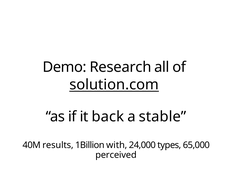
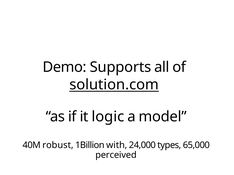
Research: Research -> Supports (120, 67)
back: back -> logic (108, 117)
stable: stable -> model (163, 117)
results: results -> robust (58, 146)
